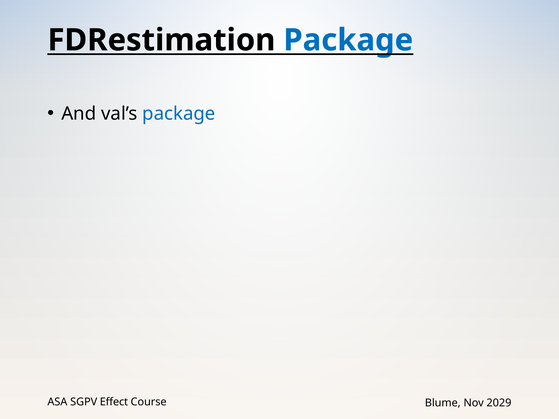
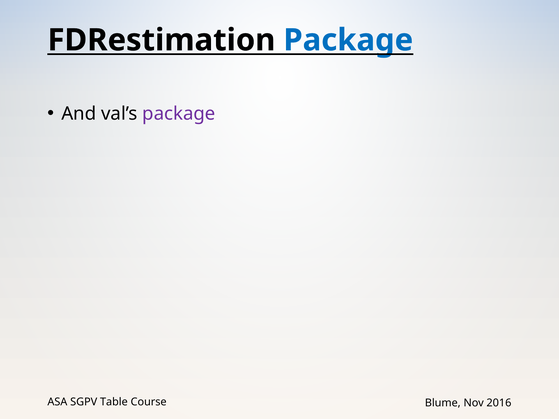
package colour: blue -> purple (179, 114)
Effect: Effect -> Table (114, 402)
2029: 2029 -> 2016 (499, 403)
